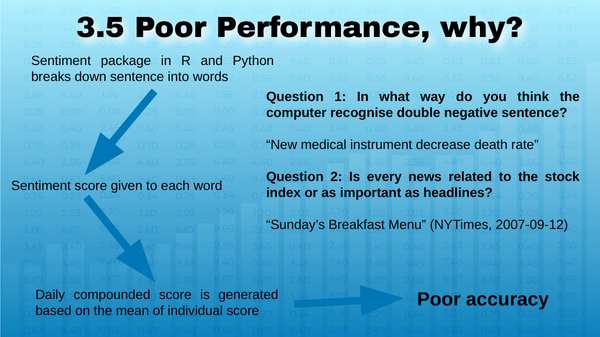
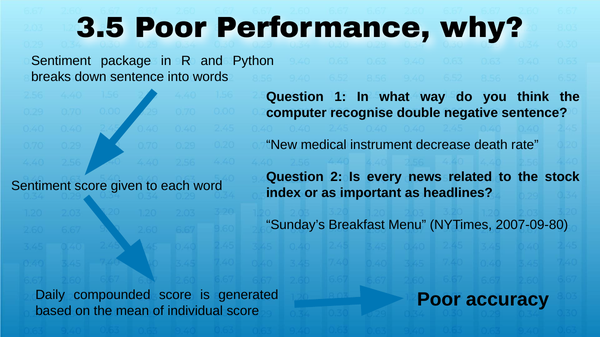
2007-09-12: 2007-09-12 -> 2007-09-80 (532, 225)
